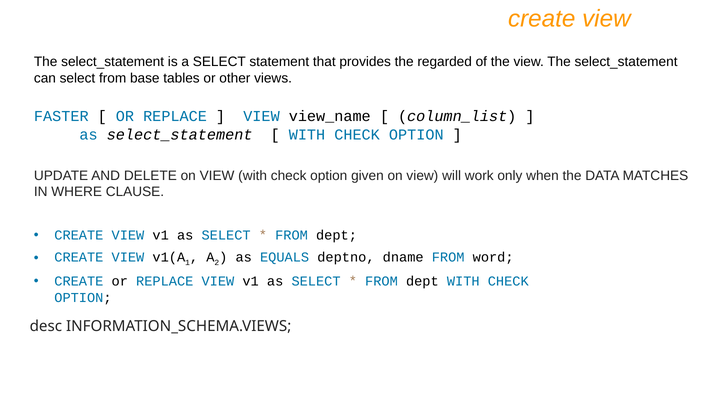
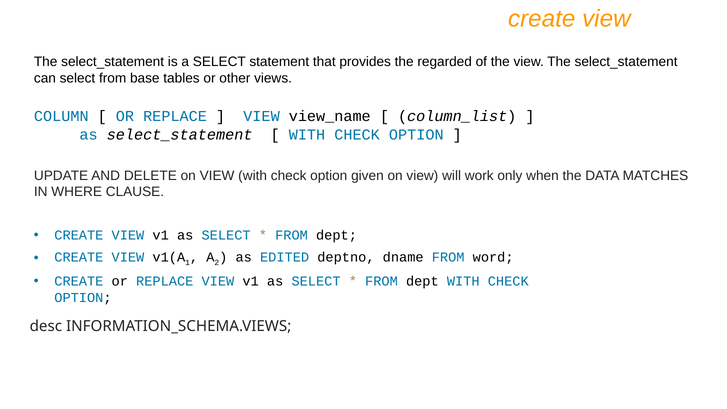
FASTER: FASTER -> COLUMN (61, 116)
EQUALS: EQUALS -> EDITED (285, 257)
